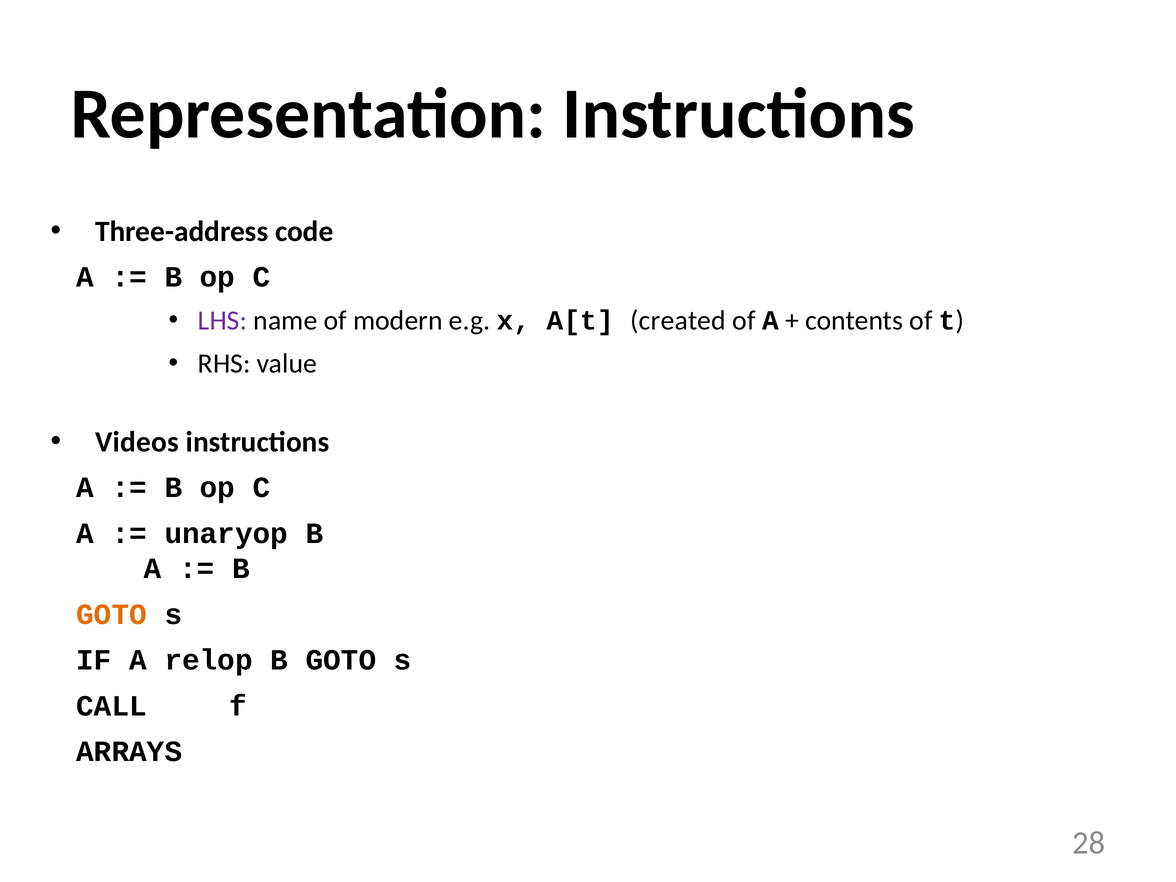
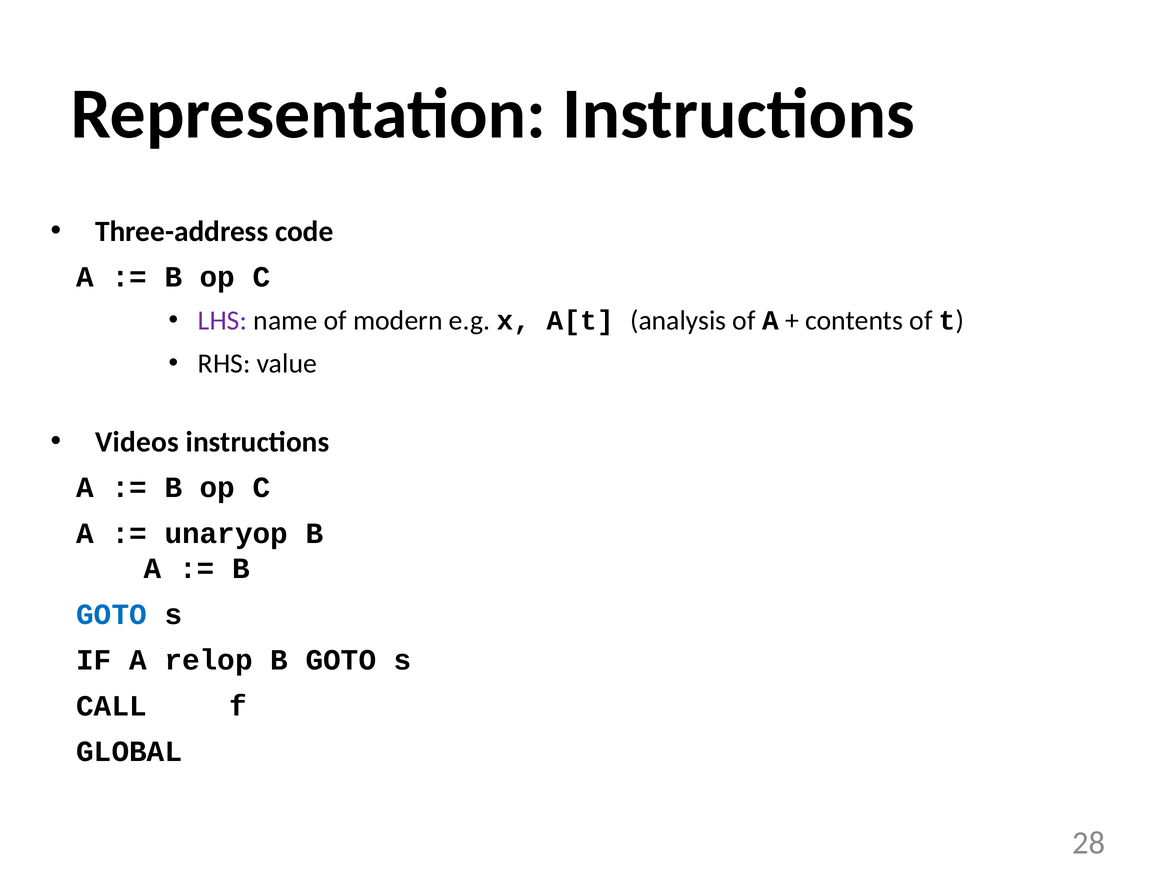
created: created -> analysis (678, 321)
GOTO colour: orange -> blue (112, 614)
ARRAYS: ARRAYS -> GLOBAL (129, 752)
